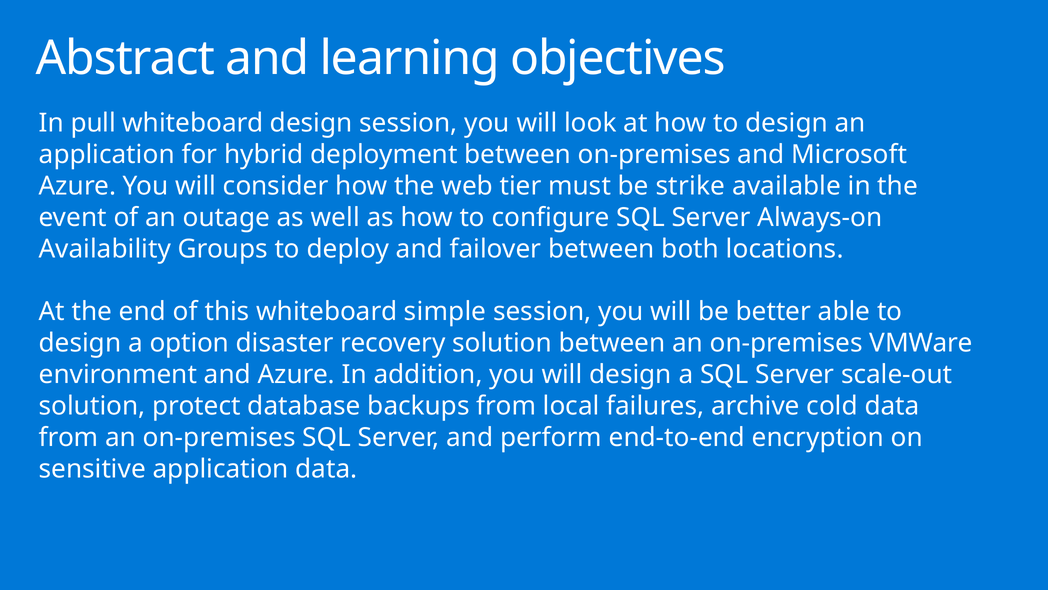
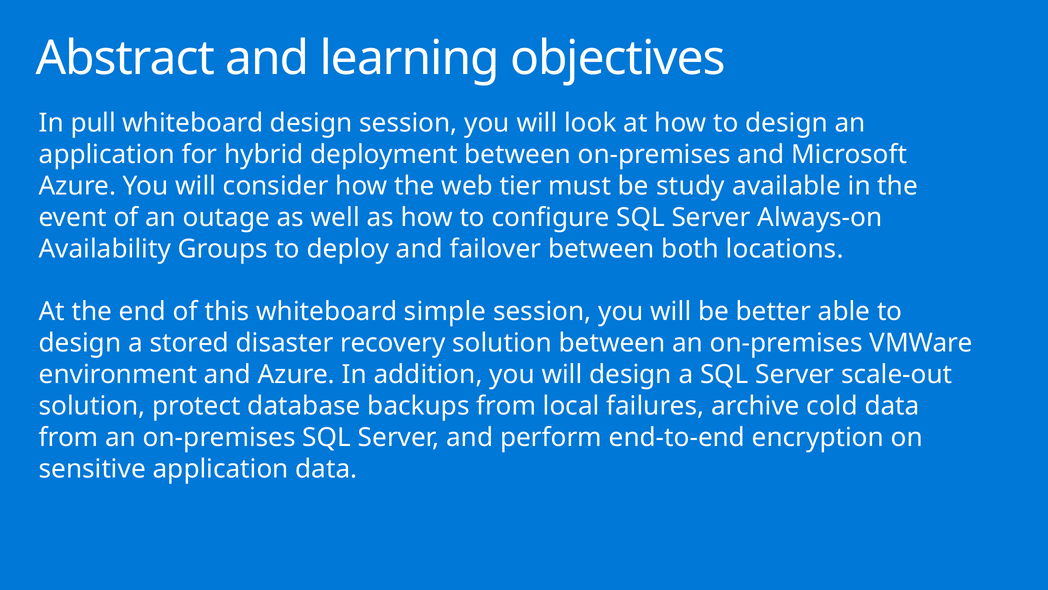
strike: strike -> study (690, 186)
option: option -> stored (189, 343)
